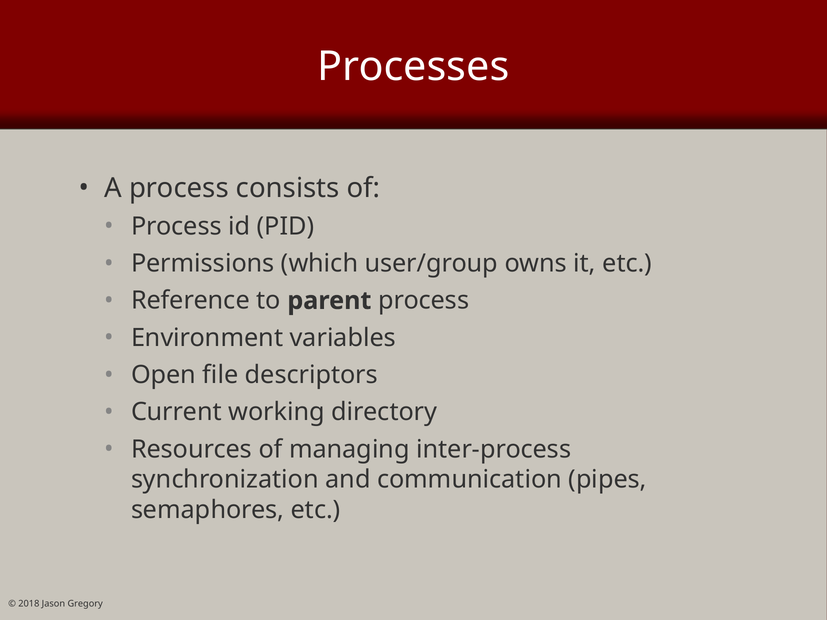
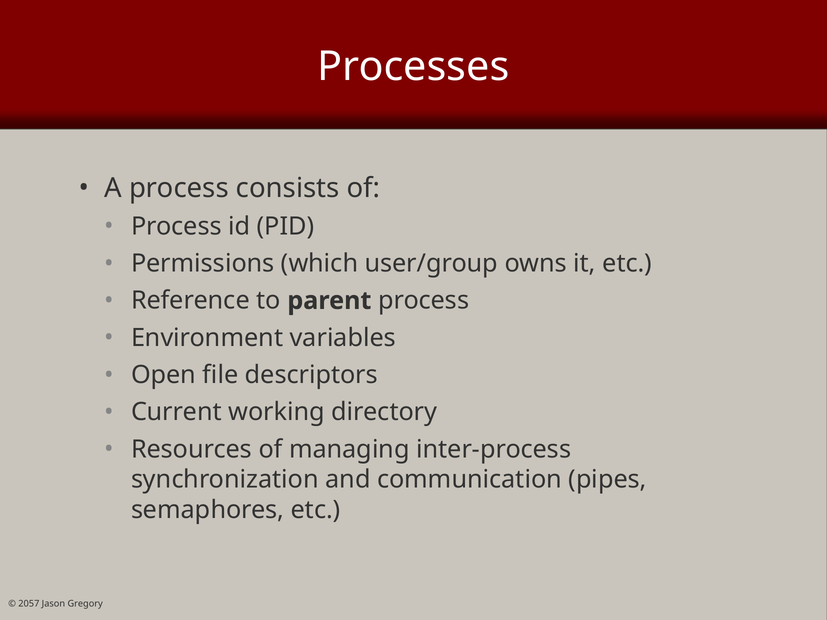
2018: 2018 -> 2057 (29, 604)
